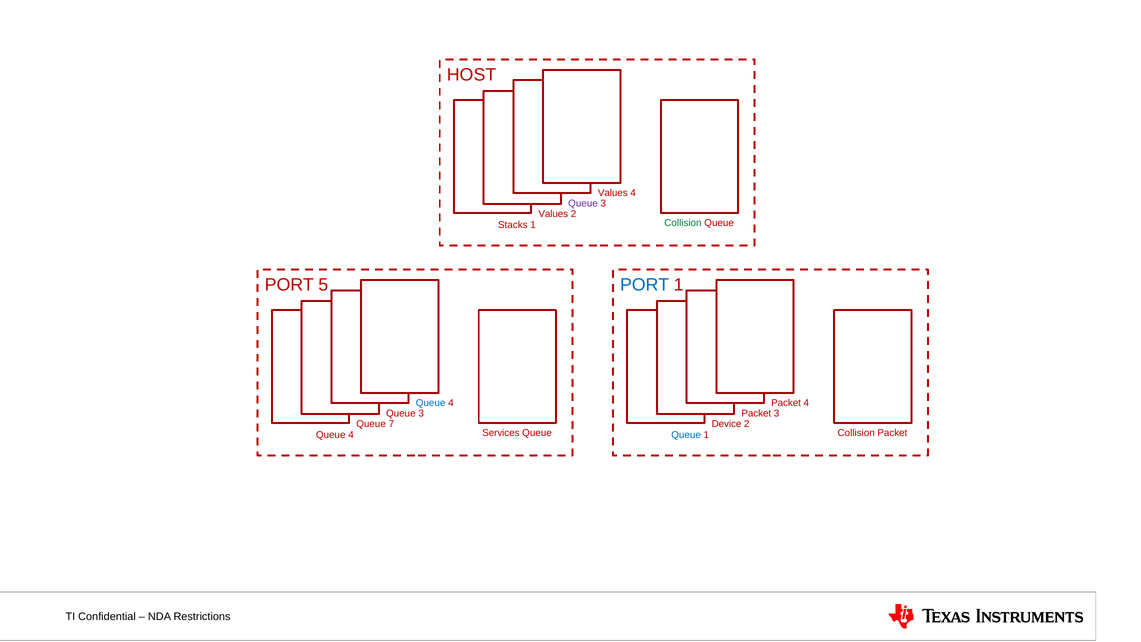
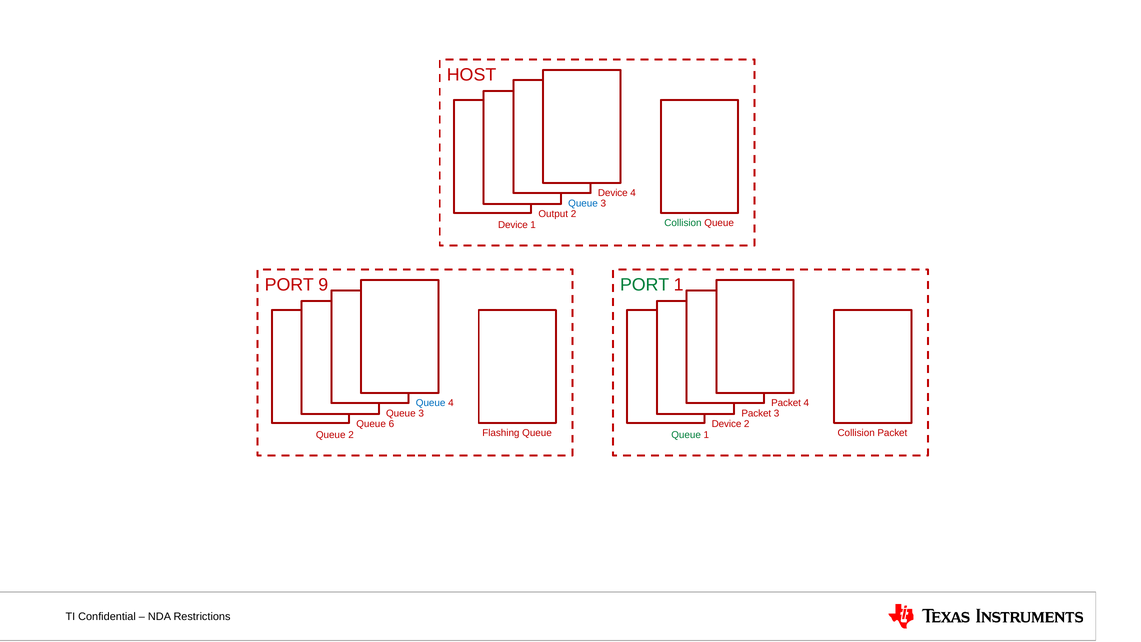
Values: Values -> Device (613, 193)
Queue colour: purple -> blue (583, 203)
Values: Values -> Output (553, 214)
Stacks: Stacks -> Device (513, 225)
5: 5 -> 9 (323, 285)
PORT colour: blue -> green (645, 285)
7: 7 -> 6 (391, 424)
Services: Services -> Flashing (501, 433)
4: 4 -> 2 (351, 435)
Queue colour: blue -> green (686, 435)
